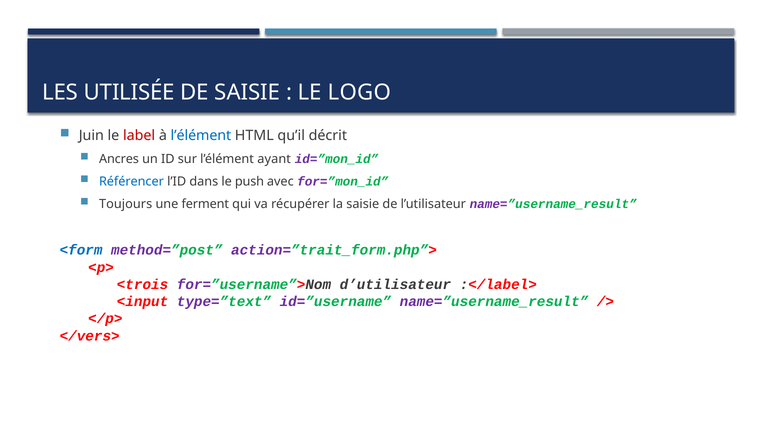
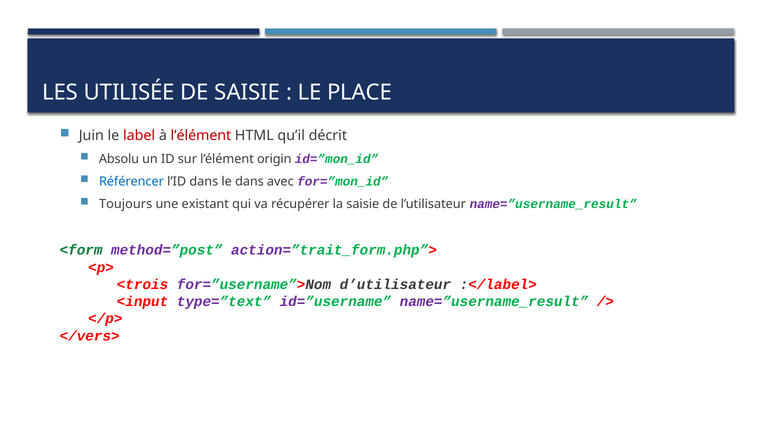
LOGO: LOGO -> PLACE (360, 93)
l’élément colour: blue -> red (201, 136)
Ancres: Ancres -> Absolu (119, 159)
ayant: ayant -> origin (274, 159)
le push: push -> dans (249, 182)
ferment: ferment -> existant (205, 204)
<form colour: blue -> green (81, 251)
